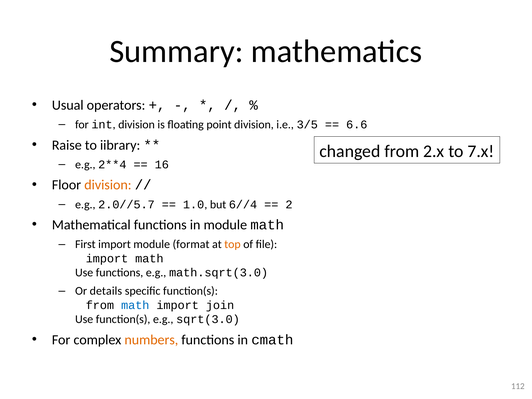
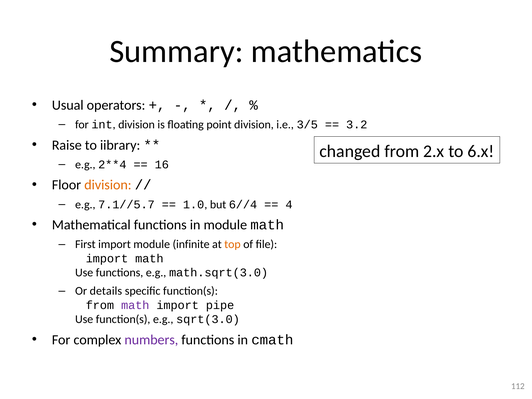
6.6: 6.6 -> 3.2 (357, 125)
7.x: 7.x -> 6.x (481, 151)
2.0//5.7: 2.0//5.7 -> 7.1//5.7 (126, 204)
2: 2 -> 4 (289, 204)
format: format -> infinite (191, 244)
math colour: blue -> purple (135, 305)
join: join -> pipe (220, 305)
numbers colour: orange -> purple (151, 340)
